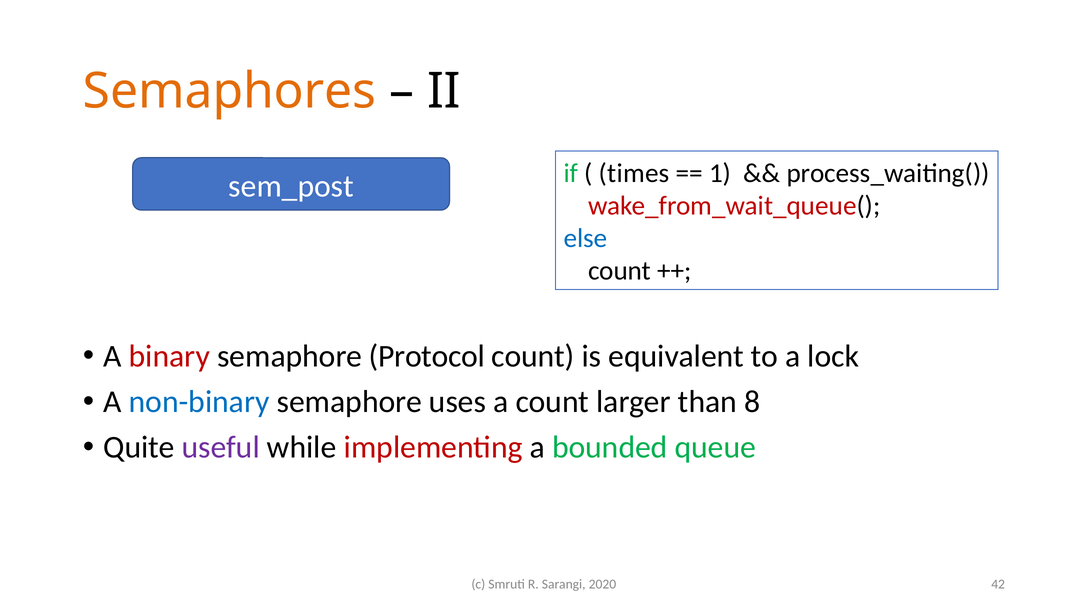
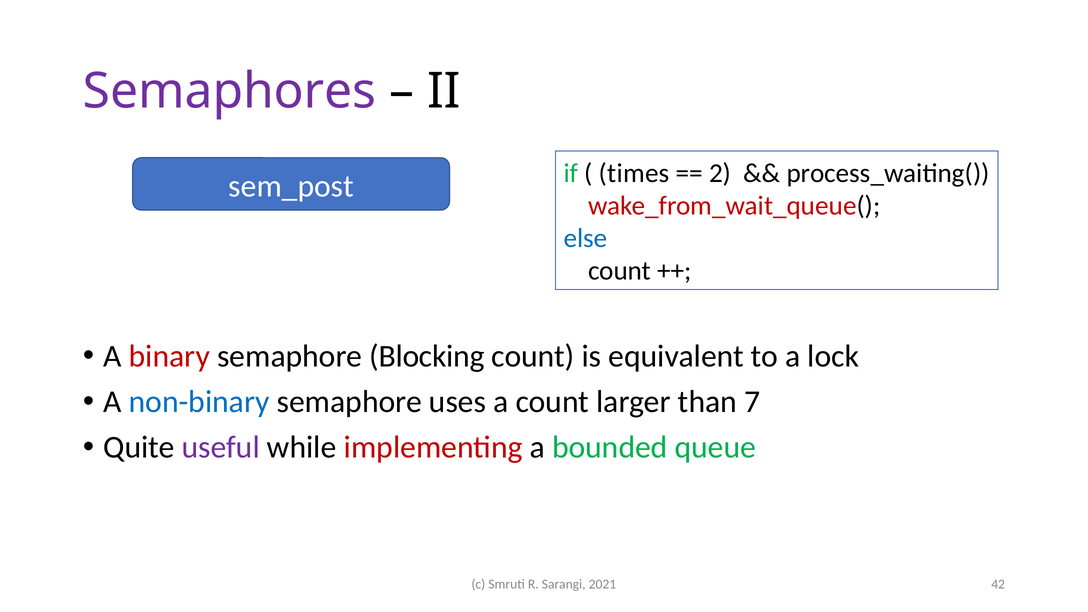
Semaphores colour: orange -> purple (230, 91)
1: 1 -> 2 (720, 173)
Protocol: Protocol -> Blocking (427, 356)
8: 8 -> 7 (752, 402)
2020: 2020 -> 2021 (602, 584)
